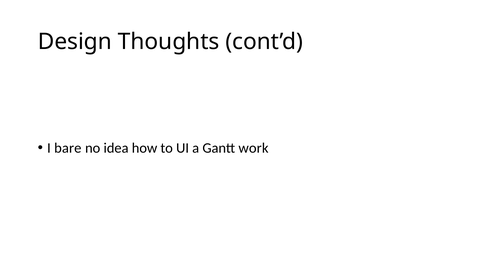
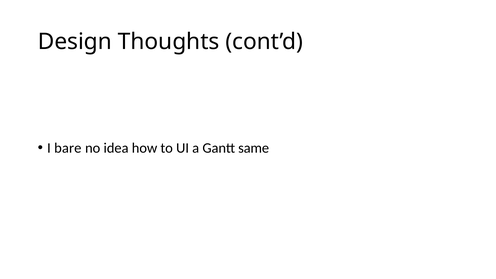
work: work -> same (254, 148)
